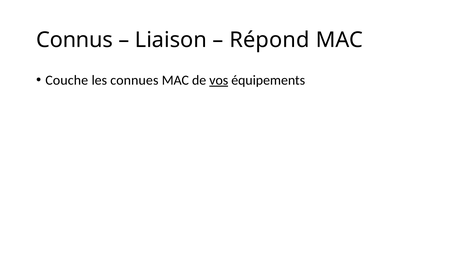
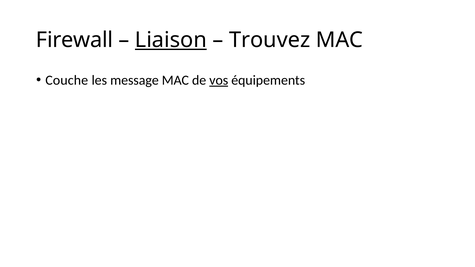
Connus: Connus -> Firewall (75, 40)
Liaison underline: none -> present (171, 40)
Répond: Répond -> Trouvez (270, 40)
connues: connues -> message (134, 80)
